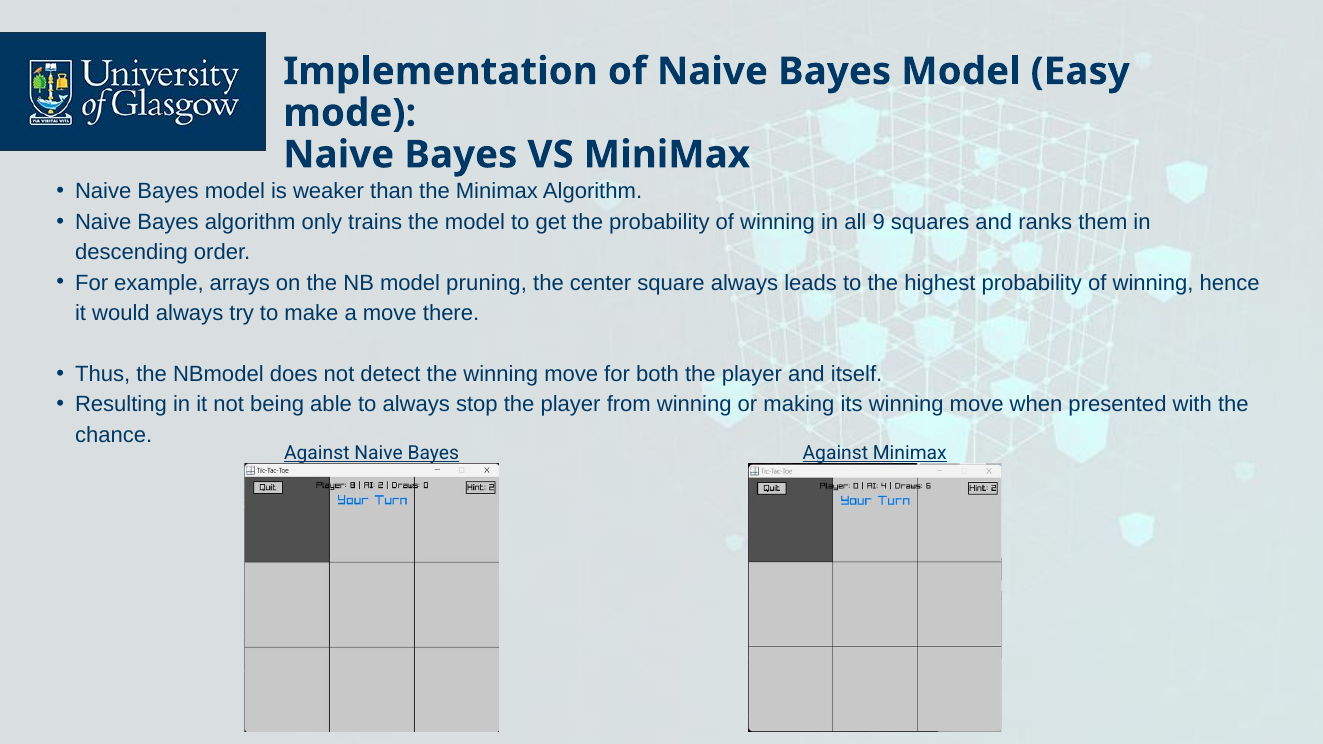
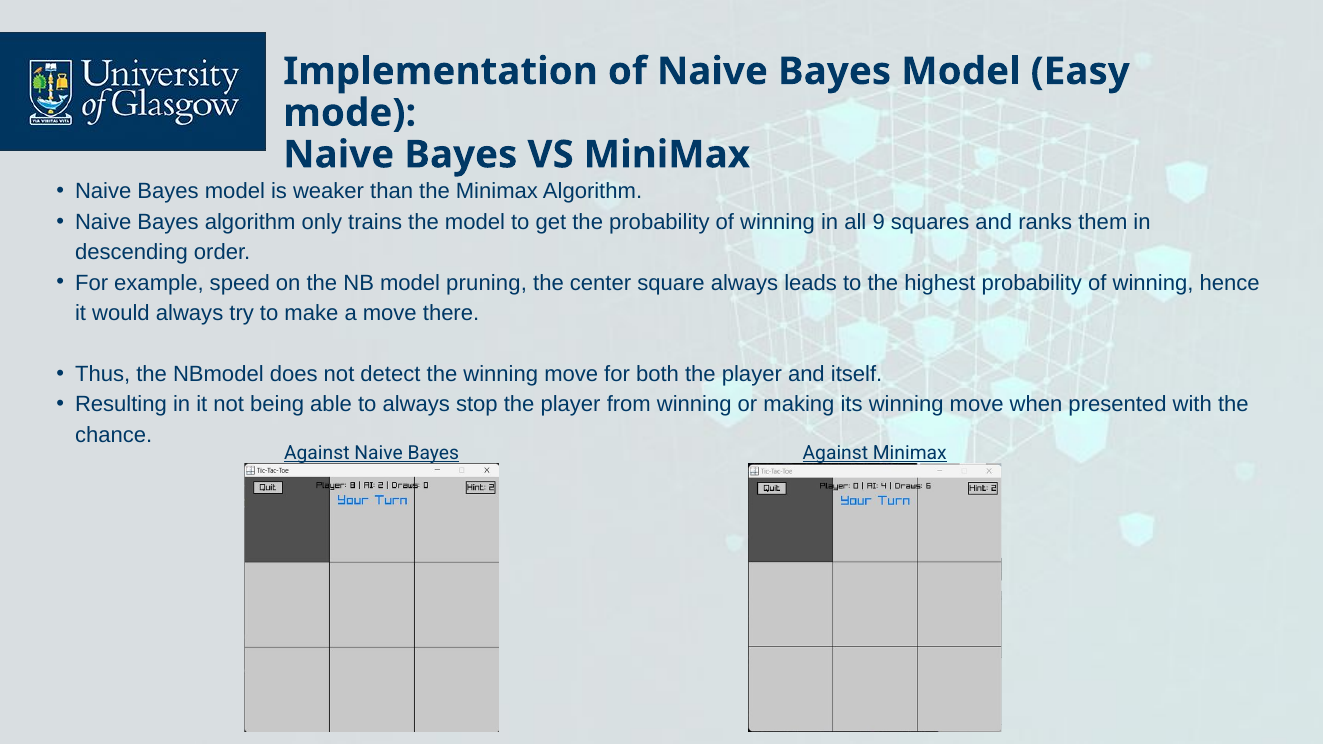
arrays: arrays -> speed (240, 283)
